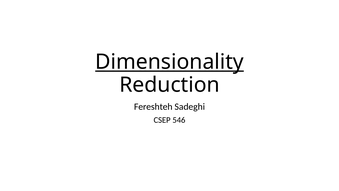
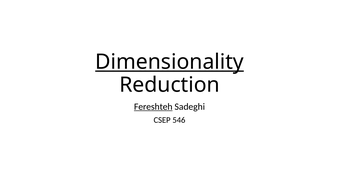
Fereshteh underline: none -> present (153, 107)
